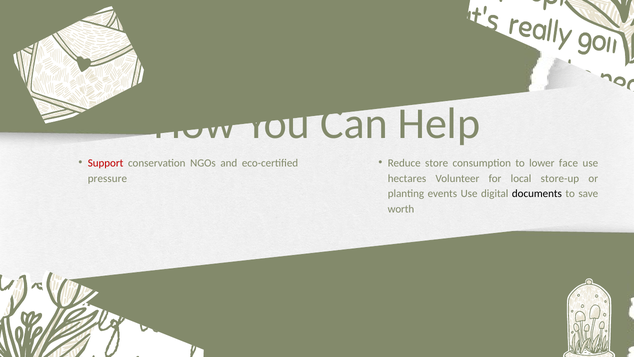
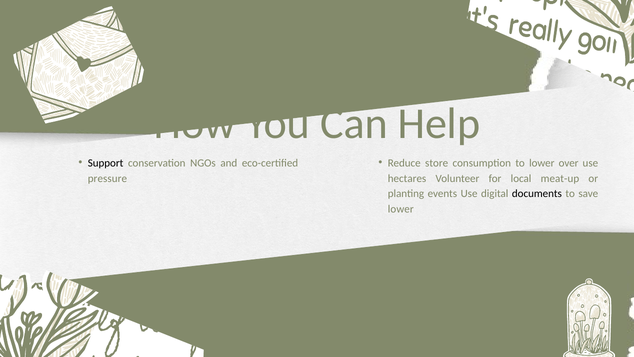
Support colour: red -> black (106, 163)
face: face -> over (569, 163)
store-up: store-up -> meat-up (560, 178)
worth: worth -> lower (401, 209)
